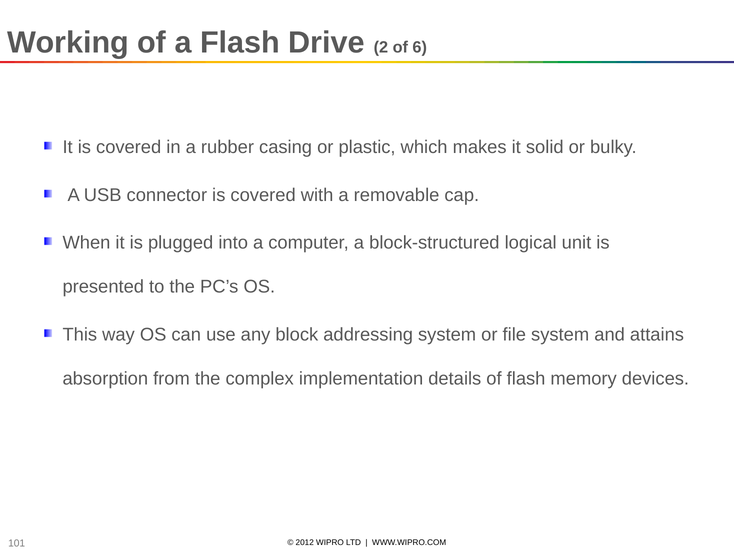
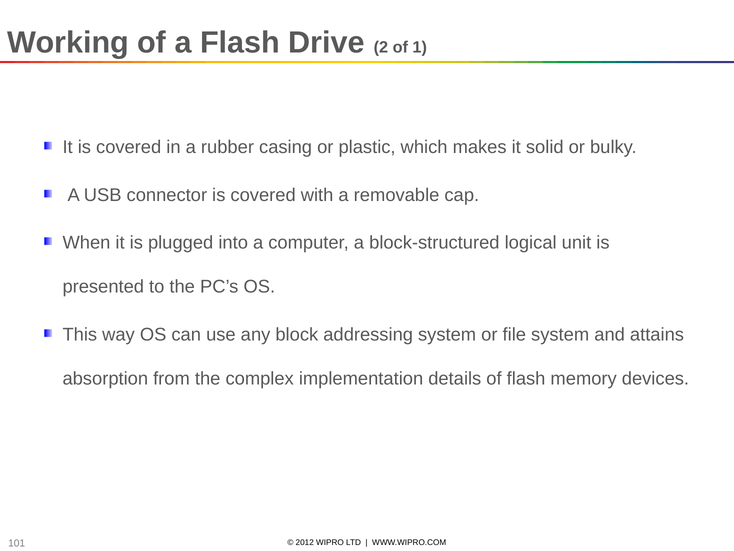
6: 6 -> 1 (420, 47)
